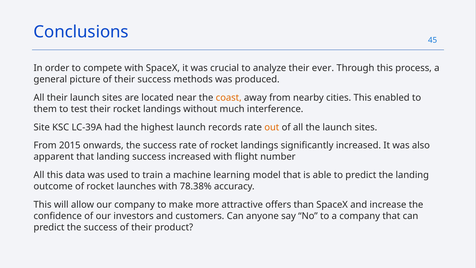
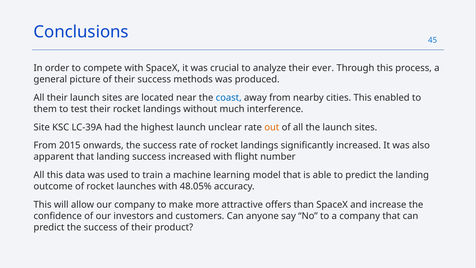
coast colour: orange -> blue (229, 98)
records: records -> unclear (225, 127)
78.38%: 78.38% -> 48.05% (196, 186)
